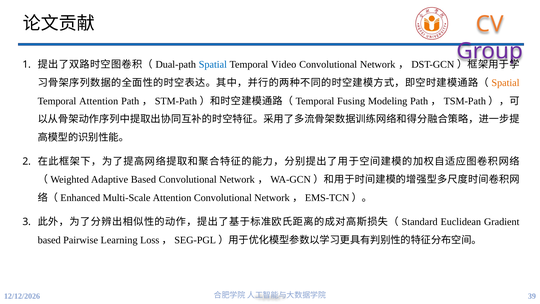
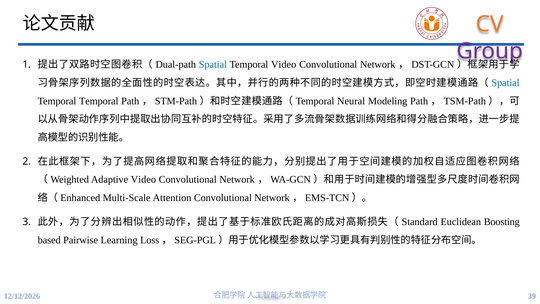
Spatial colour: orange -> blue (505, 83)
Temporal Attention: Attention -> Temporal (99, 101)
Fusing: Fusing -> Neural (351, 101)
Adaptive Based: Based -> Video (143, 179)
Gradient: Gradient -> Boosting (502, 222)
